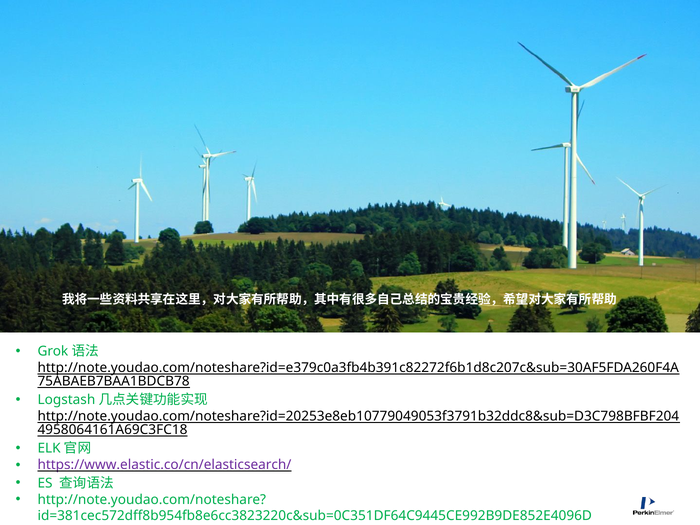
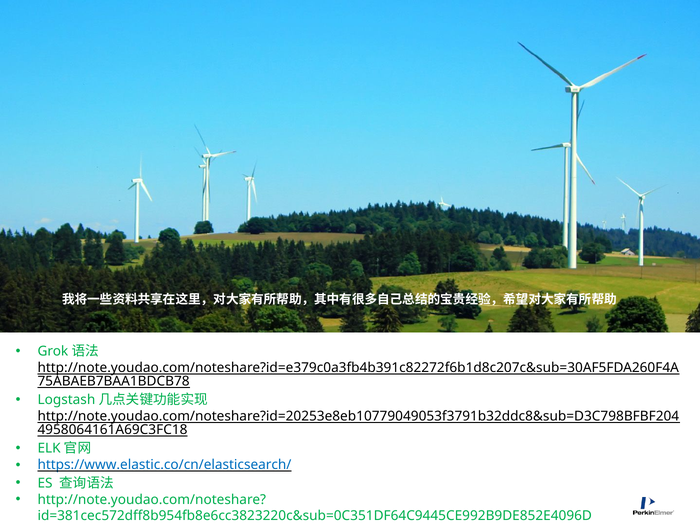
https://www.elastic.co/cn/elasticsearch/ colour: purple -> blue (164, 465)
